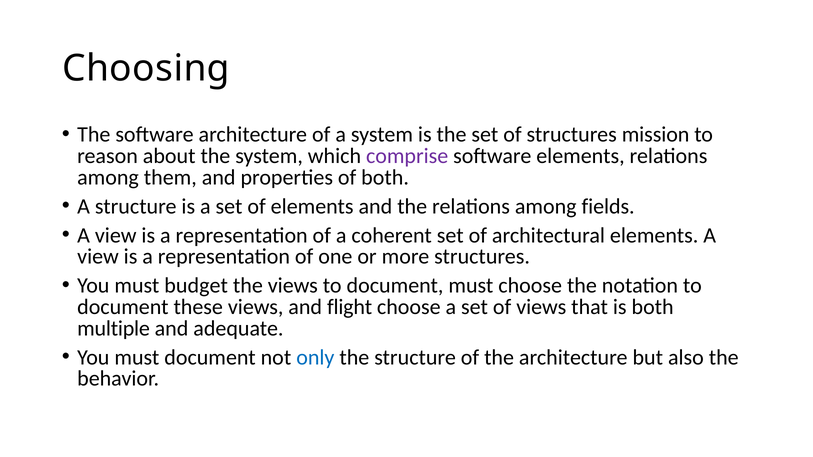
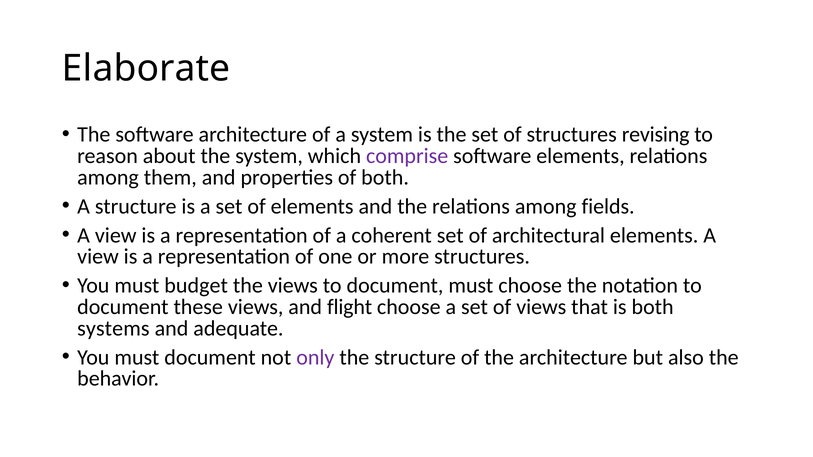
Choosing: Choosing -> Elaborate (146, 68)
mission: mission -> revising (656, 135)
multiple: multiple -> systems (113, 329)
only colour: blue -> purple (315, 358)
